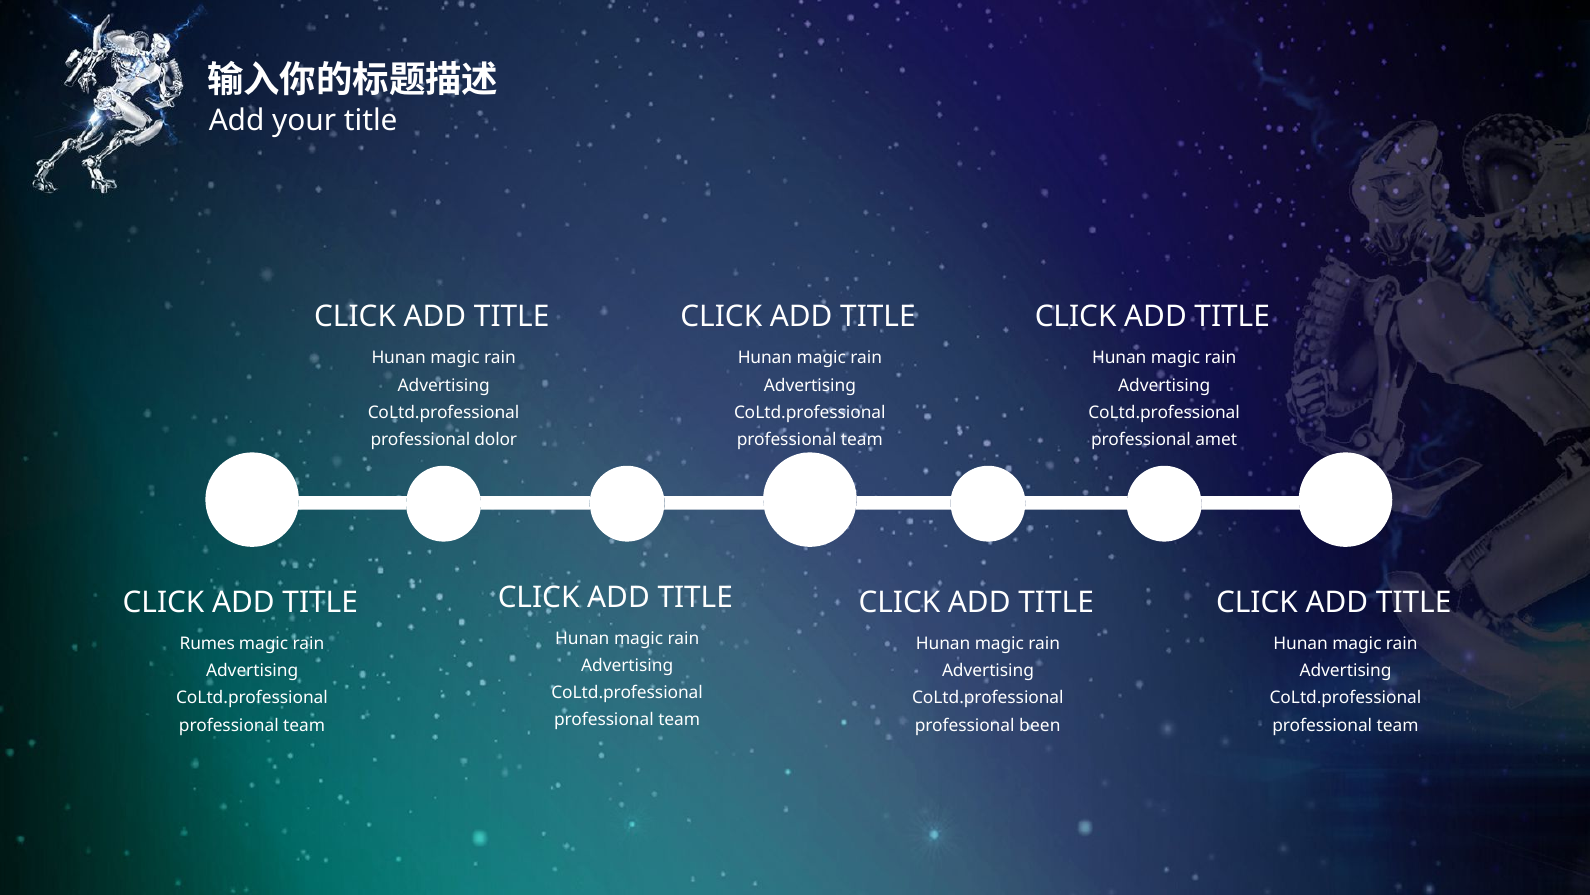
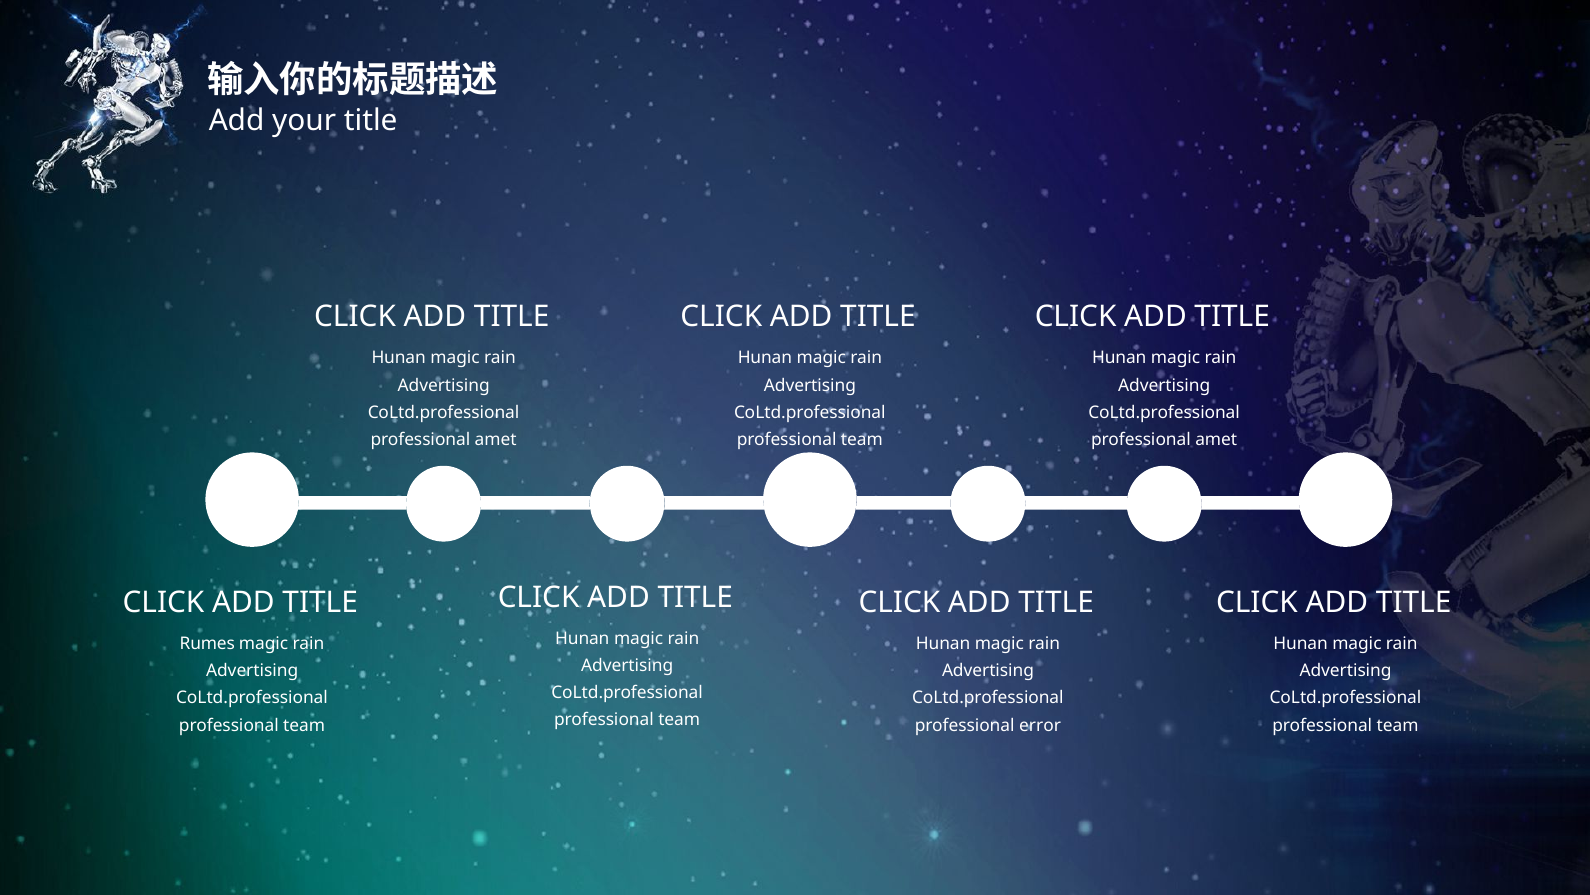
dolor: dolor -> amet (496, 439)
been: been -> error (1040, 725)
